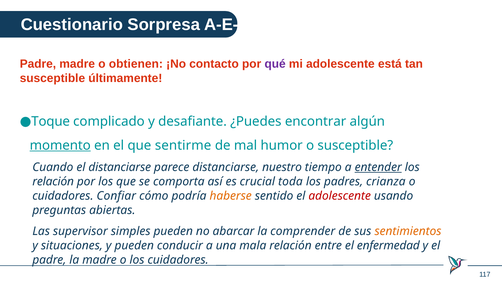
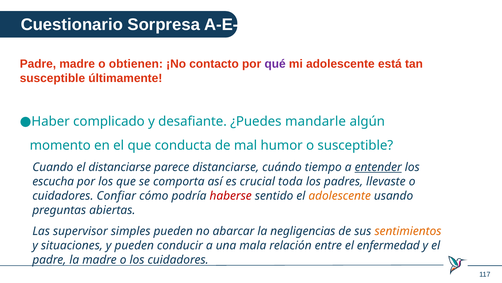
Toque: Toque -> Haber (51, 121)
encontrar: encontrar -> mandarle (316, 121)
momento underline: present -> none (60, 145)
sentirme: sentirme -> conducta (183, 145)
nuestro: nuestro -> cuándo (282, 167)
relación: relación -> escucha (53, 181)
crianza: crianza -> llevaste (386, 181)
haberse colour: orange -> red (231, 195)
adolescente colour: red -> orange (340, 195)
comprender: comprender -> negligencias (303, 231)
